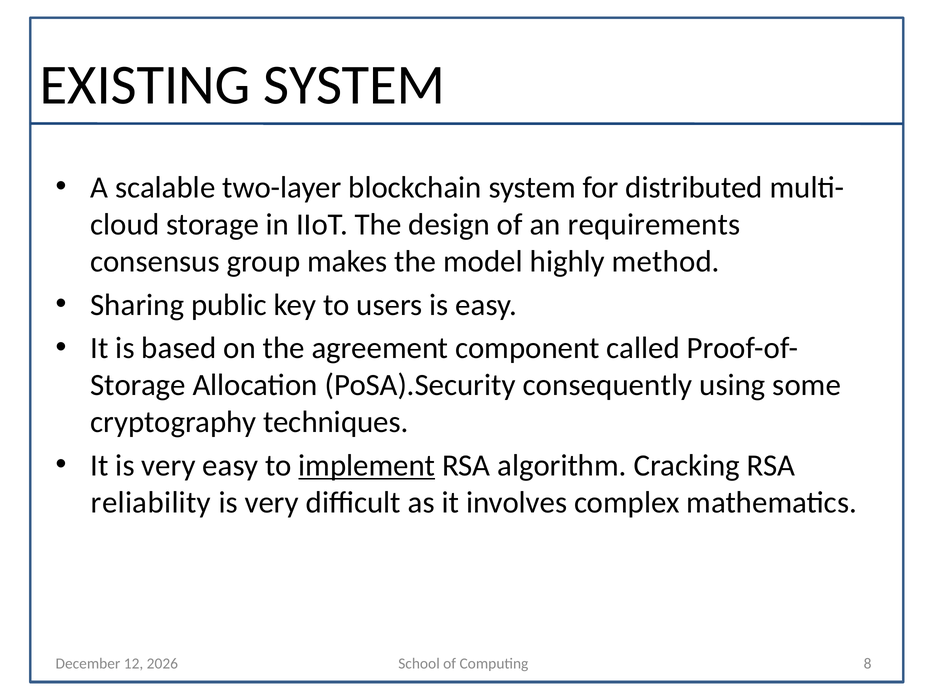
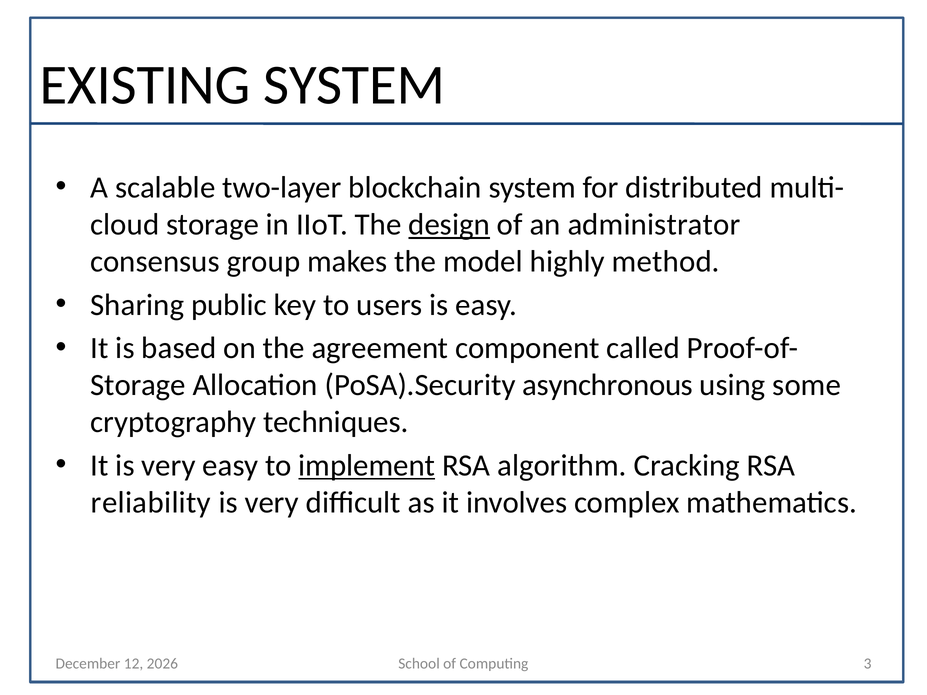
design underline: none -> present (449, 225)
requirements: requirements -> administrator (654, 225)
consequently: consequently -> asynchronous (608, 385)
8: 8 -> 3 (868, 664)
